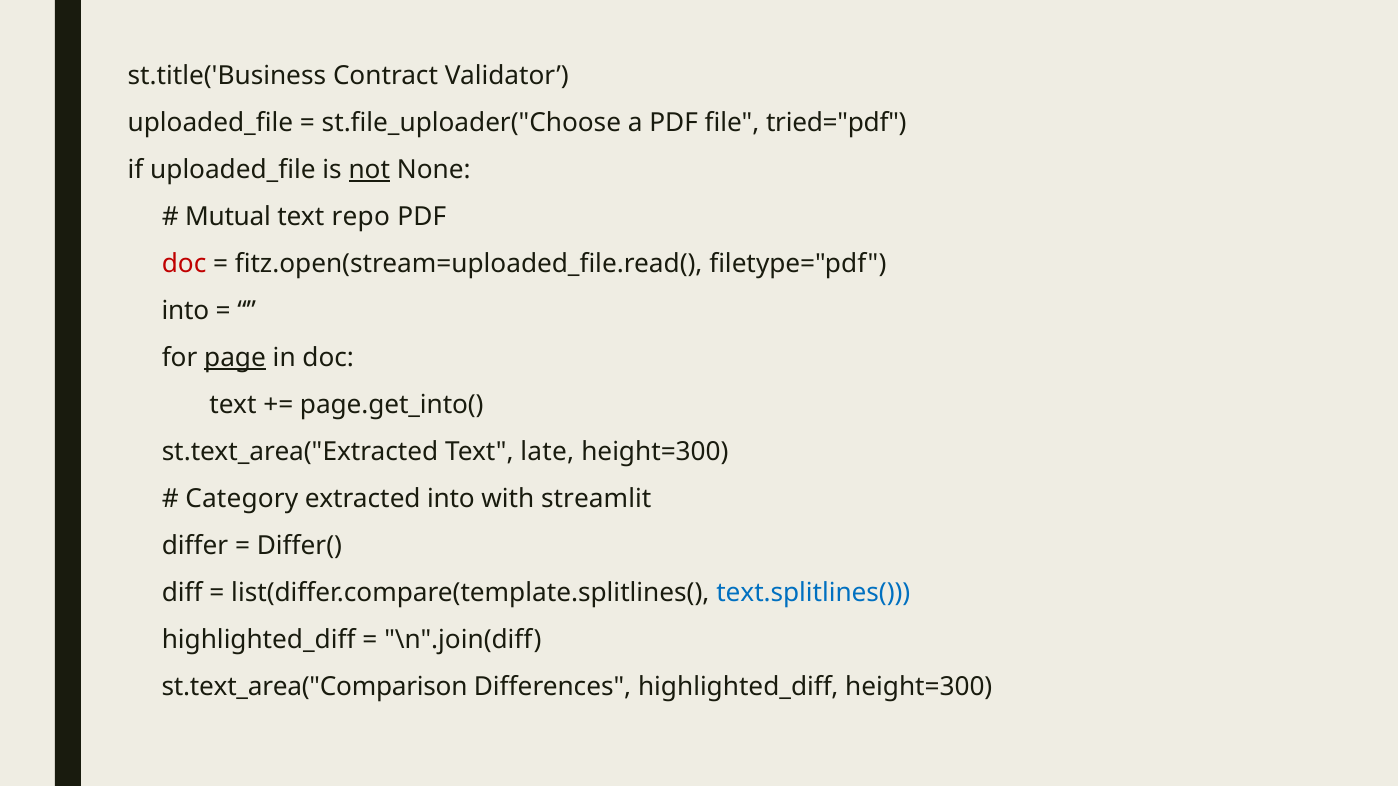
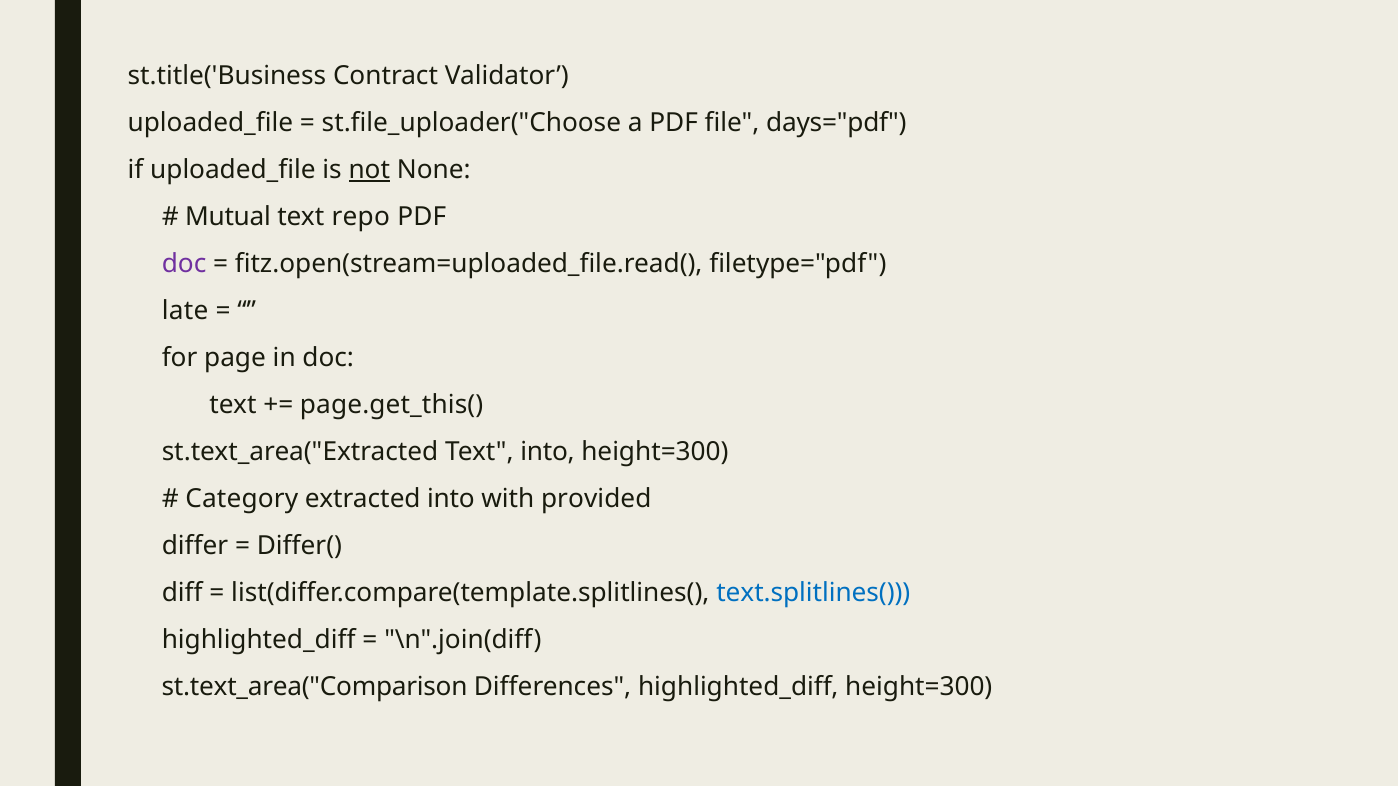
tried="pdf: tried="pdf -> days="pdf (836, 123)
doc colour: red -> purple (184, 264)
into: into -> late (185, 311)
page underline: present -> none (235, 358)
page.get_into(: page.get_into( -> page.get_this( (392, 405)
Text late: late -> into (548, 452)
streamlit: streamlit -> provided (596, 499)
